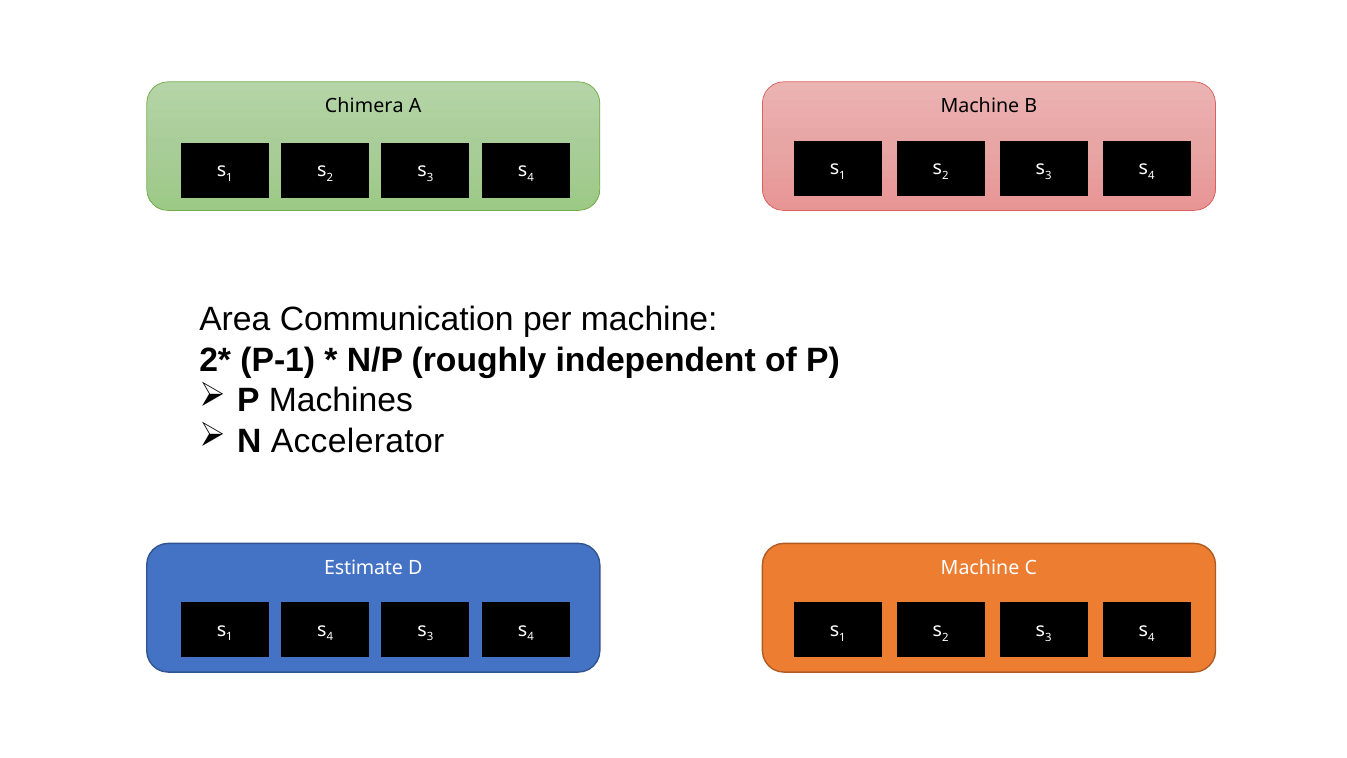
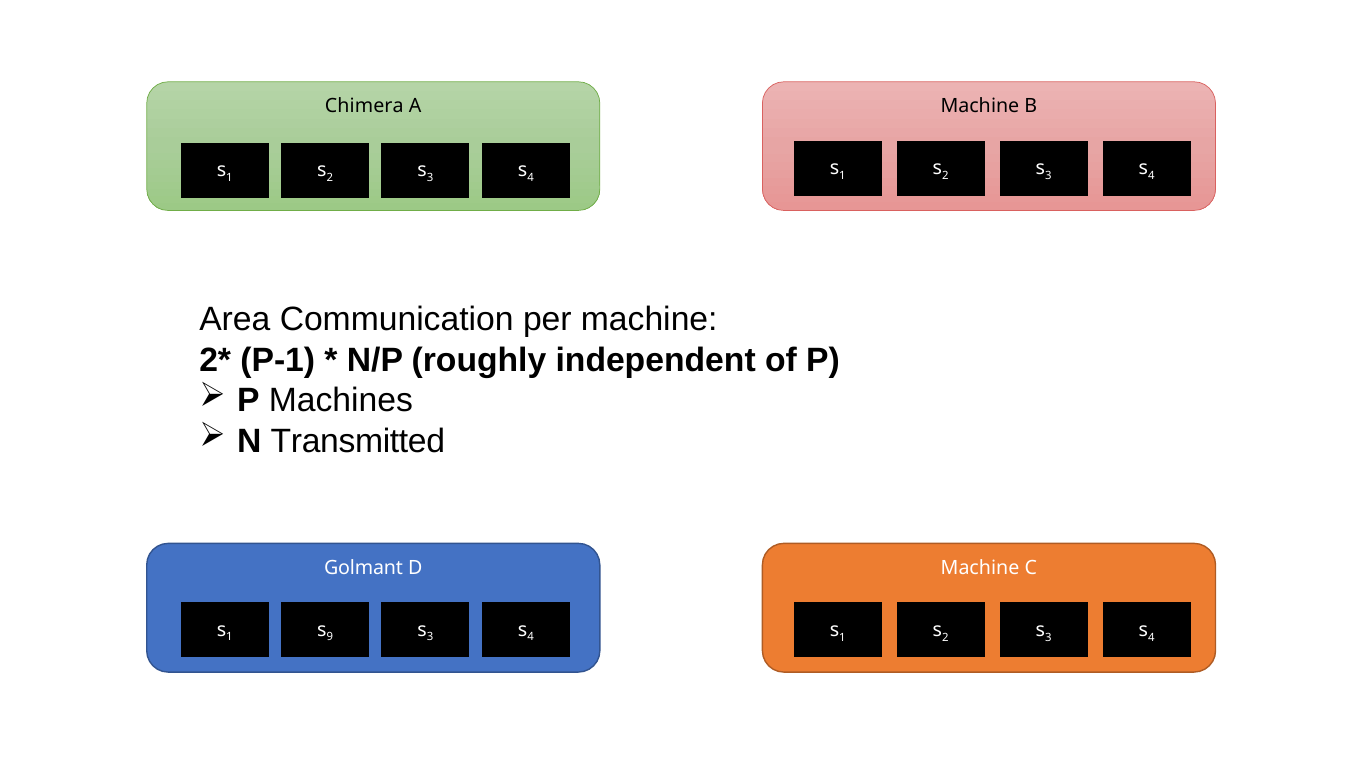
Accelerator: Accelerator -> Transmitted (358, 441)
Estimate: Estimate -> Golmant (364, 568)
4: 4 -> 9 (330, 637)
